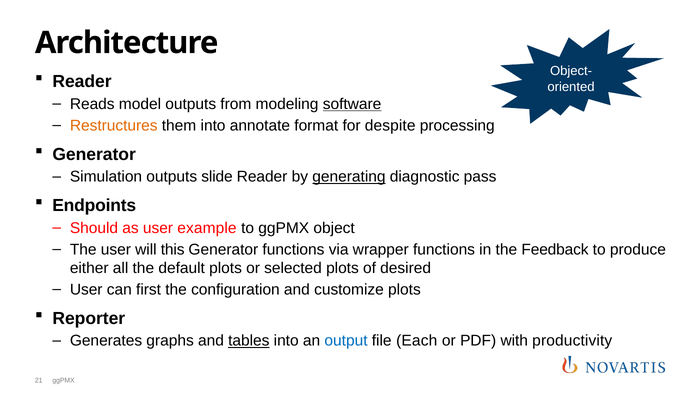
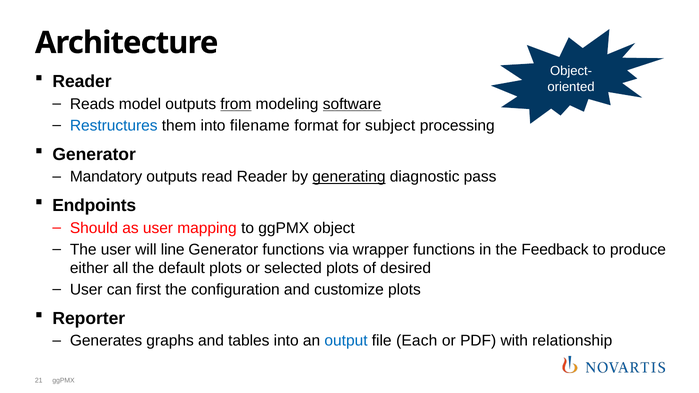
from underline: none -> present (236, 104)
Restructures colour: orange -> blue (114, 126)
annotate: annotate -> filename (260, 126)
despite: despite -> subject (390, 126)
Simulation: Simulation -> Mandatory (106, 177)
slide: slide -> read (217, 177)
example: example -> mapping (207, 228)
this: this -> line (173, 250)
tables underline: present -> none (249, 341)
productivity: productivity -> relationship (572, 341)
